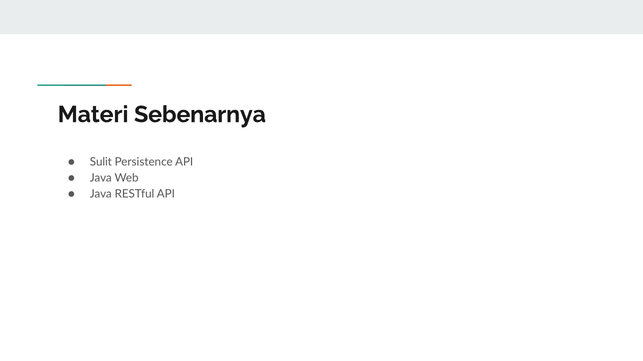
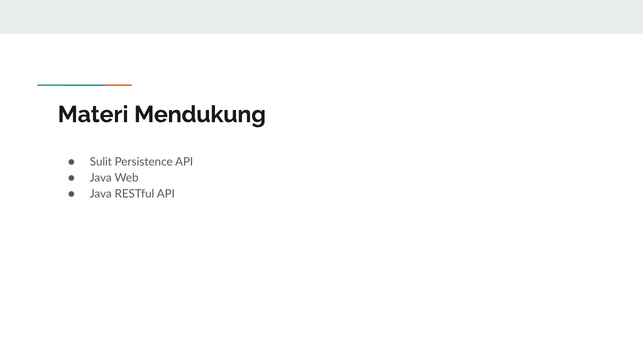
Sebenarnya: Sebenarnya -> Mendukung (200, 115)
